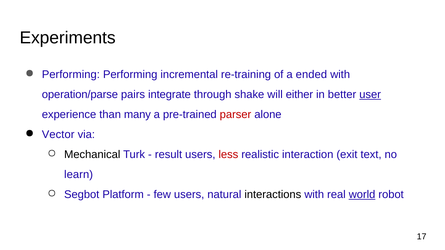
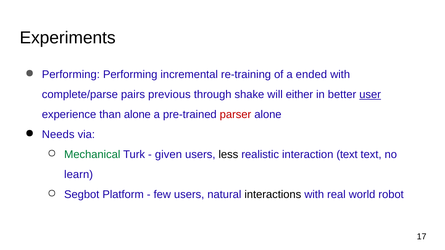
operation/parse: operation/parse -> complete/parse (80, 95)
integrate: integrate -> previous (169, 95)
than many: many -> alone (137, 115)
Vector: Vector -> Needs (58, 135)
Mechanical colour: black -> green (92, 155)
result: result -> given (168, 155)
less colour: red -> black (228, 155)
interaction exit: exit -> text (347, 155)
world underline: present -> none (362, 195)
